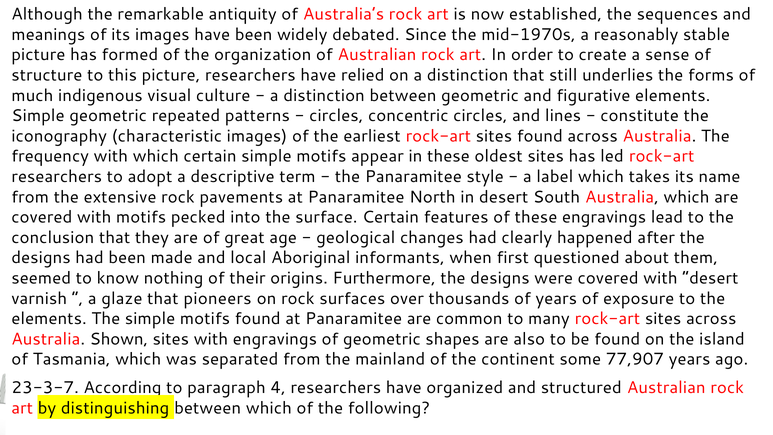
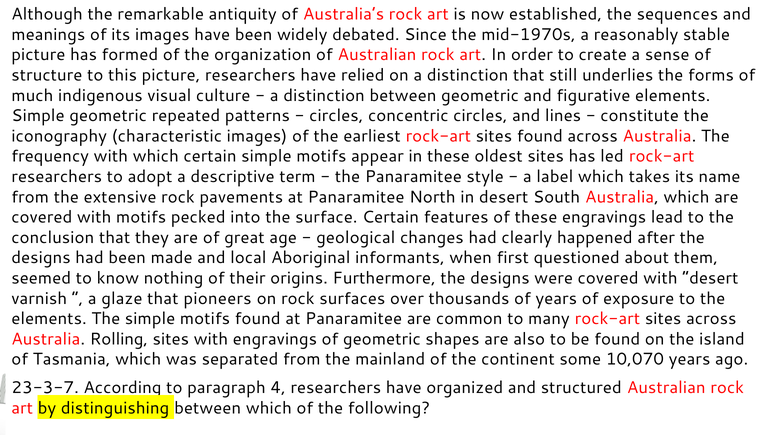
Shown: Shown -> Rolling (119, 339)
77,907: 77,907 -> 10,070 (635, 359)
